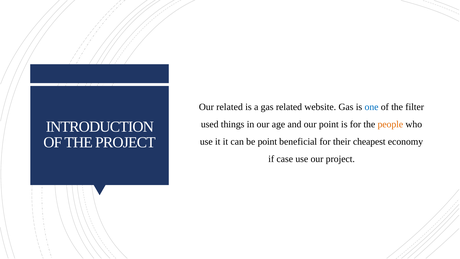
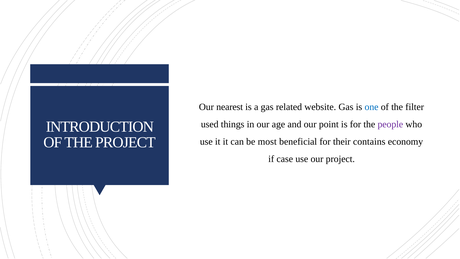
Our related: related -> nearest (230, 107)
people colour: orange -> purple (390, 124)
be point: point -> most (267, 142)
cheapest: cheapest -> contains (369, 142)
